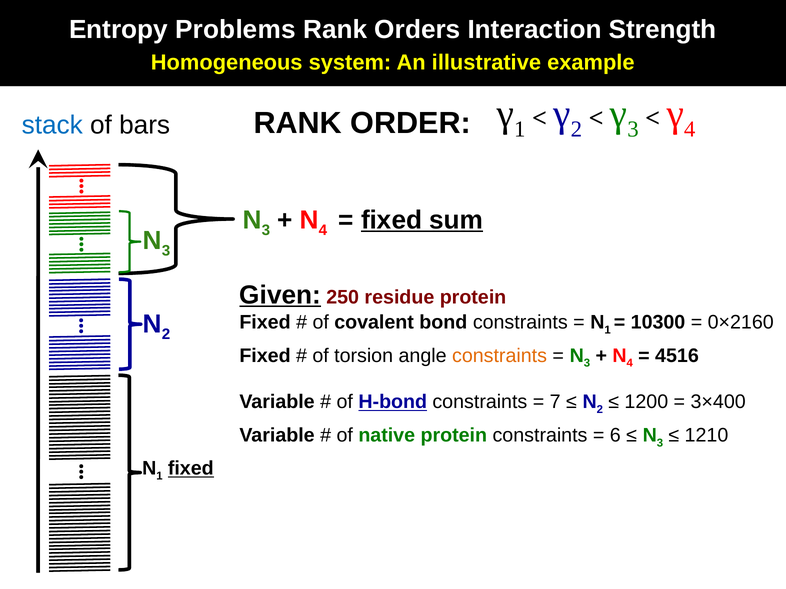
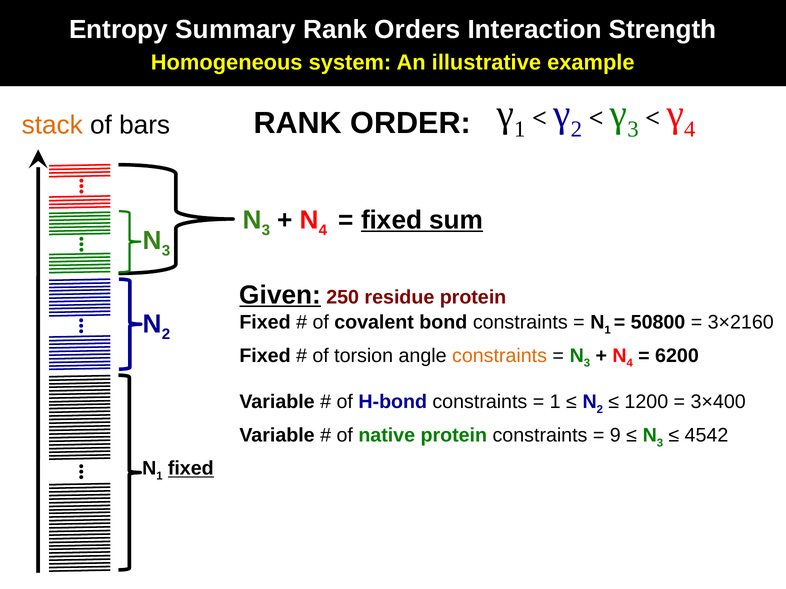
Problems: Problems -> Summary (235, 30)
stack colour: blue -> orange (52, 125)
10300: 10300 -> 50800 (658, 322)
0×2160: 0×2160 -> 3×2160 (741, 322)
4516: 4516 -> 6200 (677, 356)
H-bond underline: present -> none (393, 402)
7: 7 -> 1 (555, 402)
6: 6 -> 9 (615, 436)
1210: 1210 -> 4542 (706, 436)
